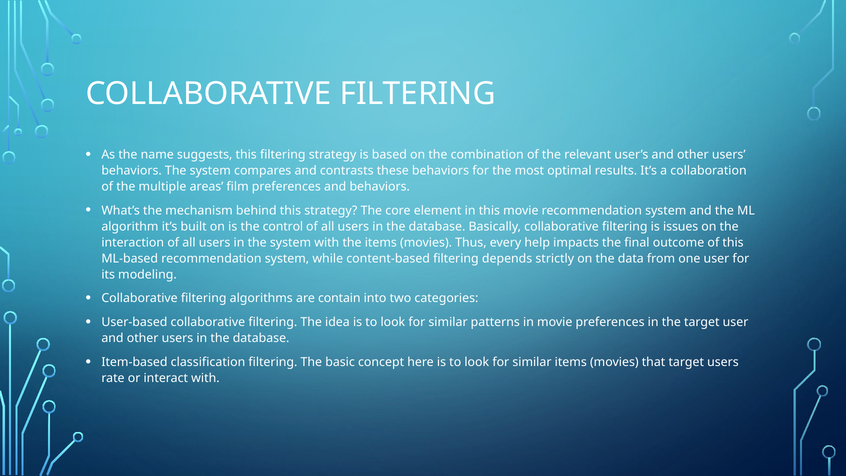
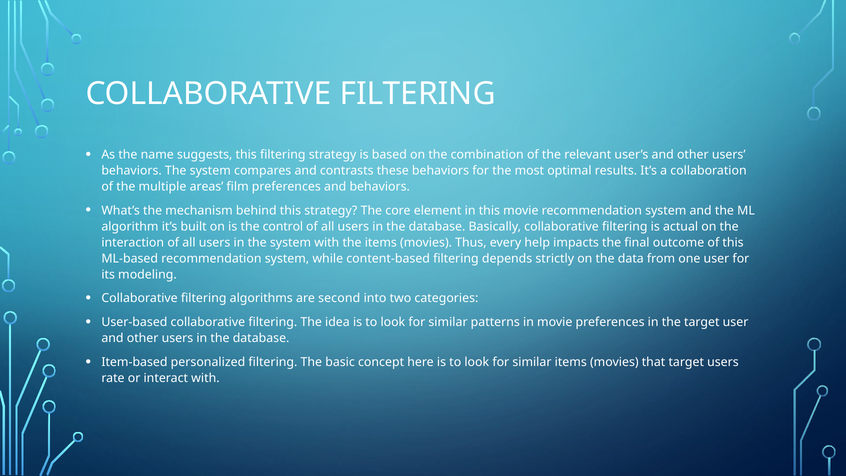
issues: issues -> actual (681, 226)
contain: contain -> second (339, 298)
classification: classification -> personalized (208, 362)
